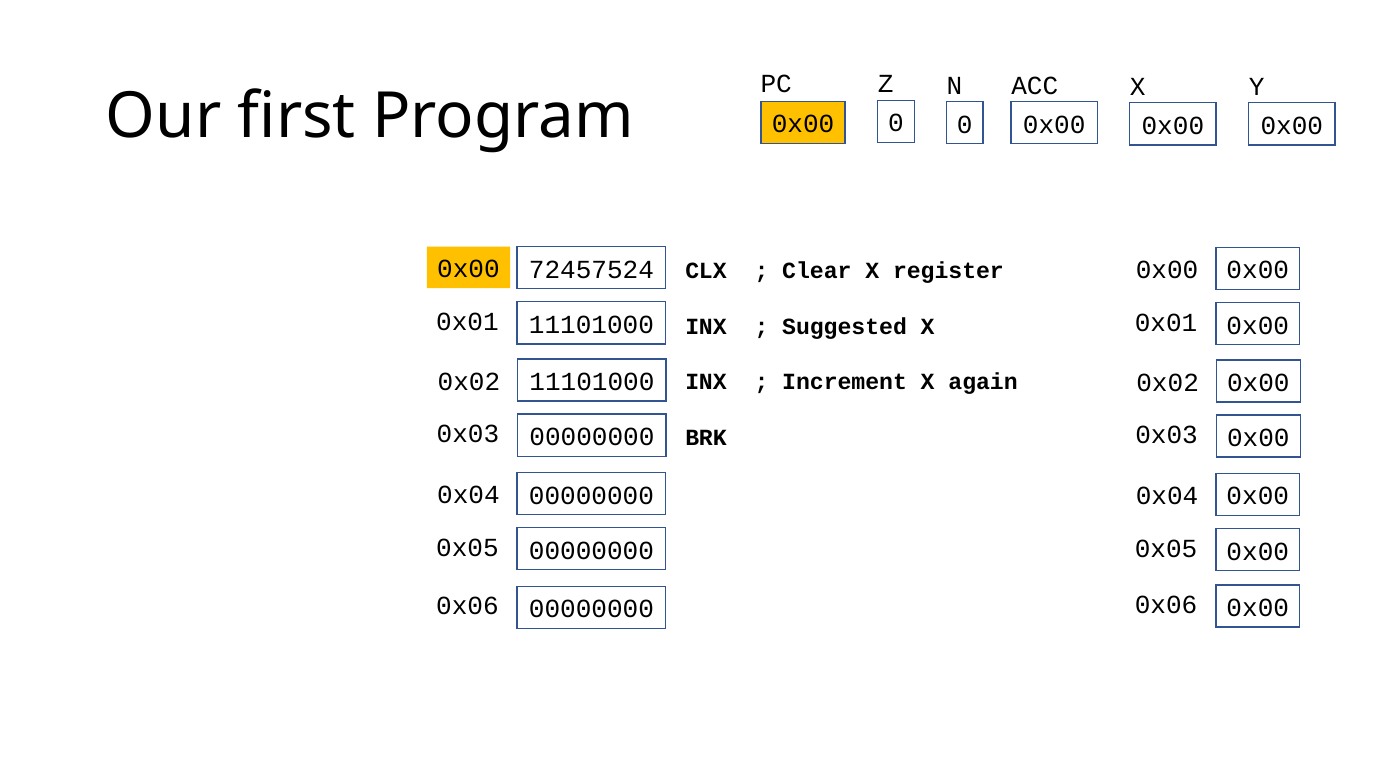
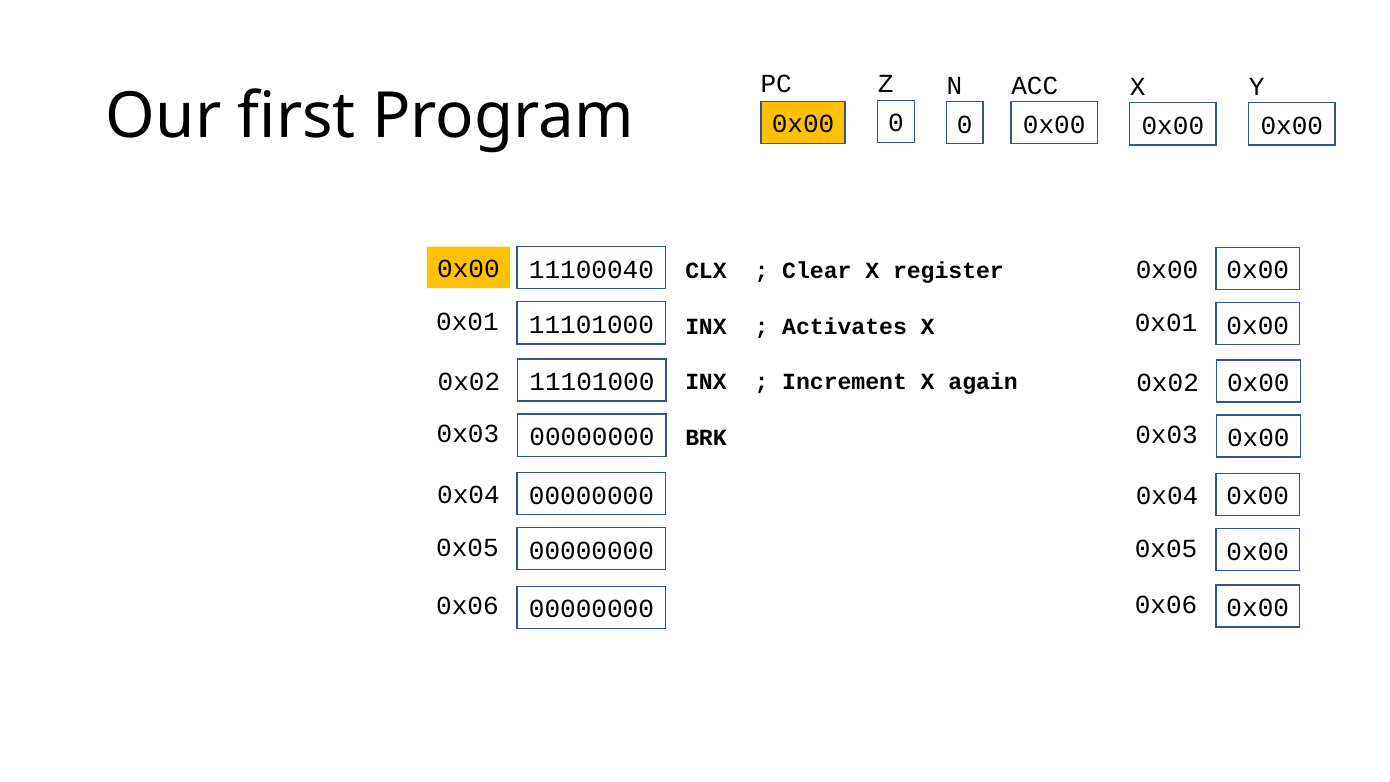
72457524: 72457524 -> 11100040 (591, 269)
Suggested: Suggested -> Activates (845, 327)
